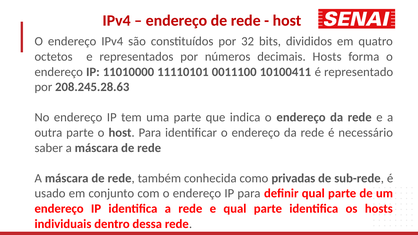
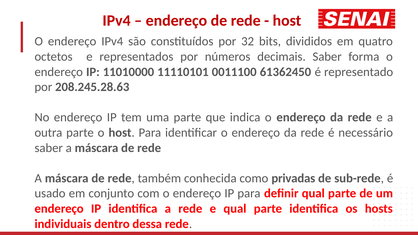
decimais Hosts: Hosts -> Saber (327, 57)
10100411: 10100411 -> 61362450 (285, 72)
